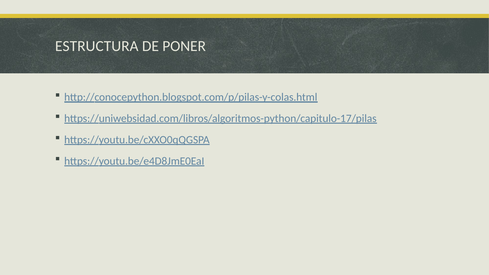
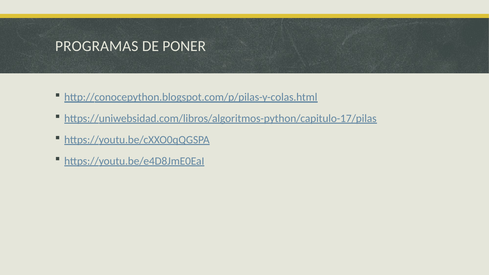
ESTRUCTURA: ESTRUCTURA -> PROGRAMAS (97, 46)
